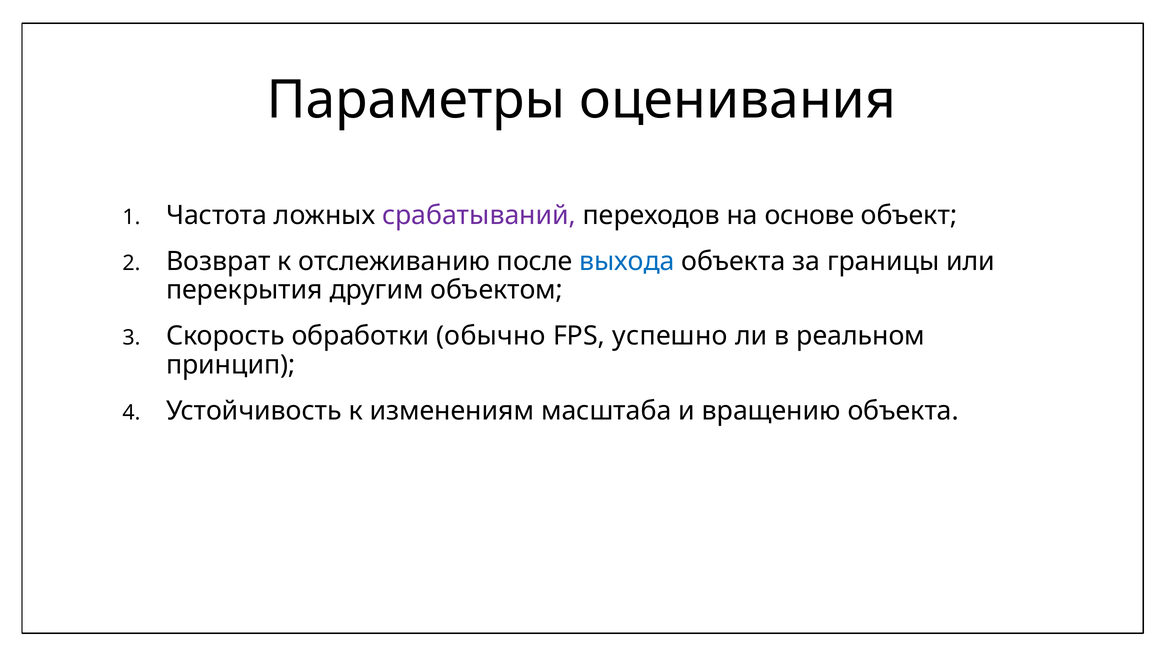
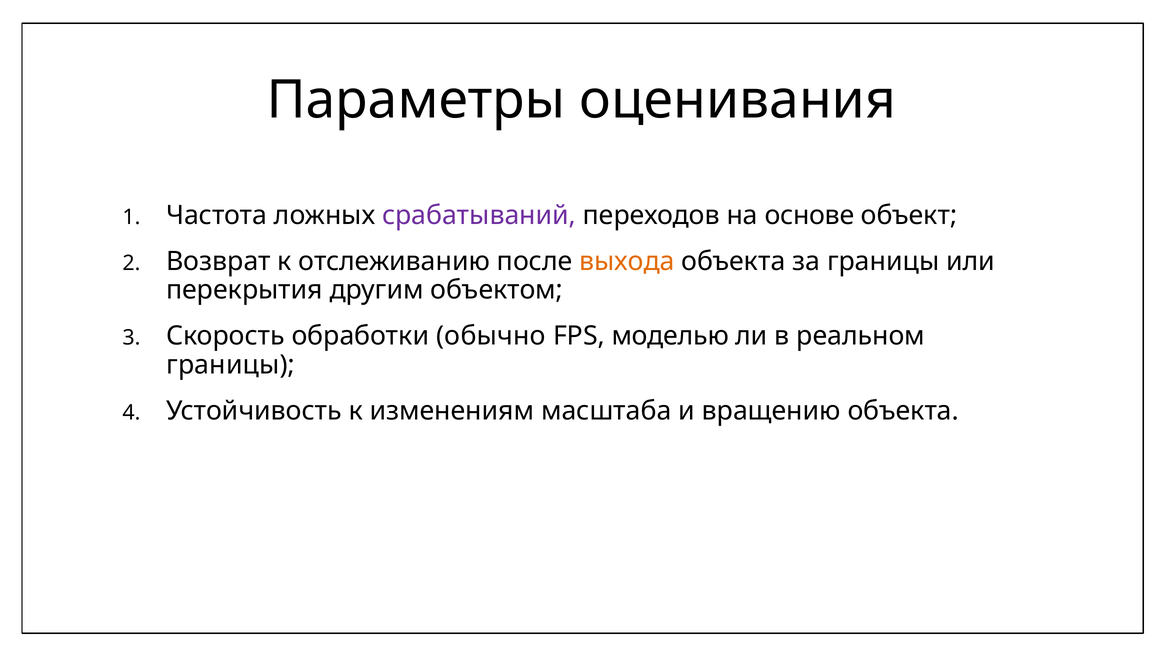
выхода colour: blue -> orange (627, 261)
успешно: успешно -> моделью (670, 336)
принцип: принцип -> границы (231, 365)
